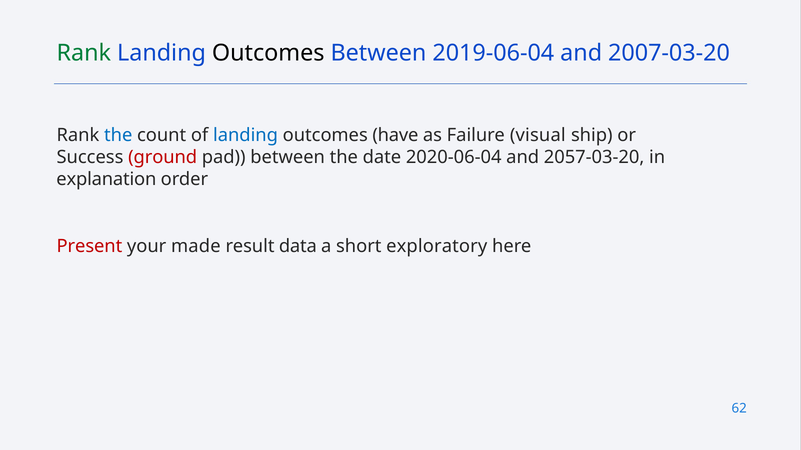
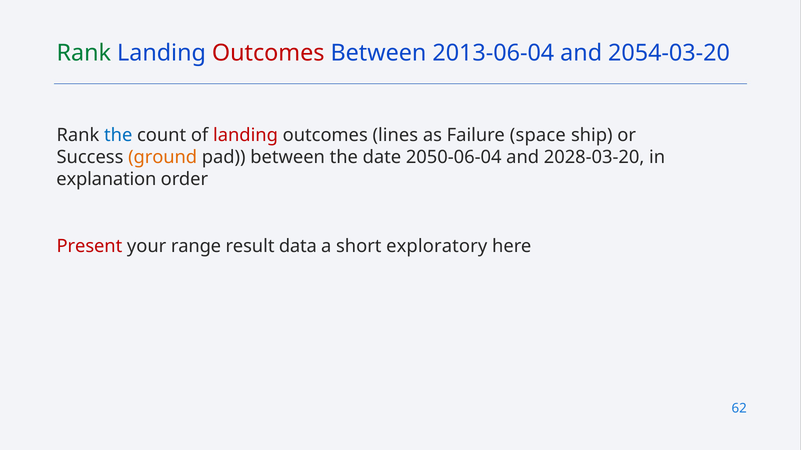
Outcomes colour: black -> red (268, 53)
2019-06-04: 2019-06-04 -> 2013-06-04 (493, 53)
2007-03-20: 2007-03-20 -> 2054-03-20 (669, 53)
landing colour: blue -> red (246, 135)
have: have -> lines (395, 135)
visual: visual -> space (538, 135)
ground colour: red -> orange (163, 157)
2020-06-04: 2020-06-04 -> 2050-06-04 (454, 157)
2057-03-20: 2057-03-20 -> 2028-03-20 (594, 157)
made: made -> range (196, 247)
